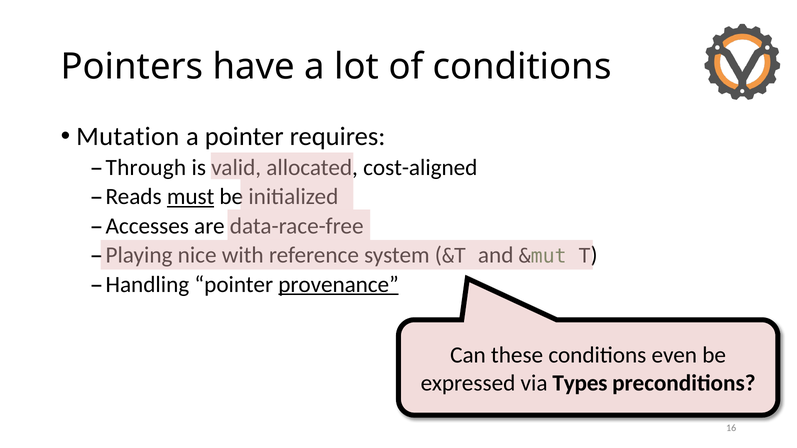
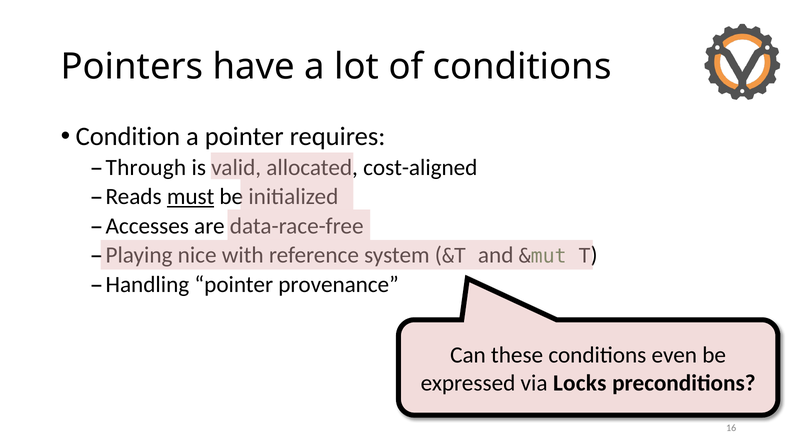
Mutation: Mutation -> Condition (128, 137)
provenance underline: present -> none (339, 285)
Types: Types -> Locks (580, 383)
